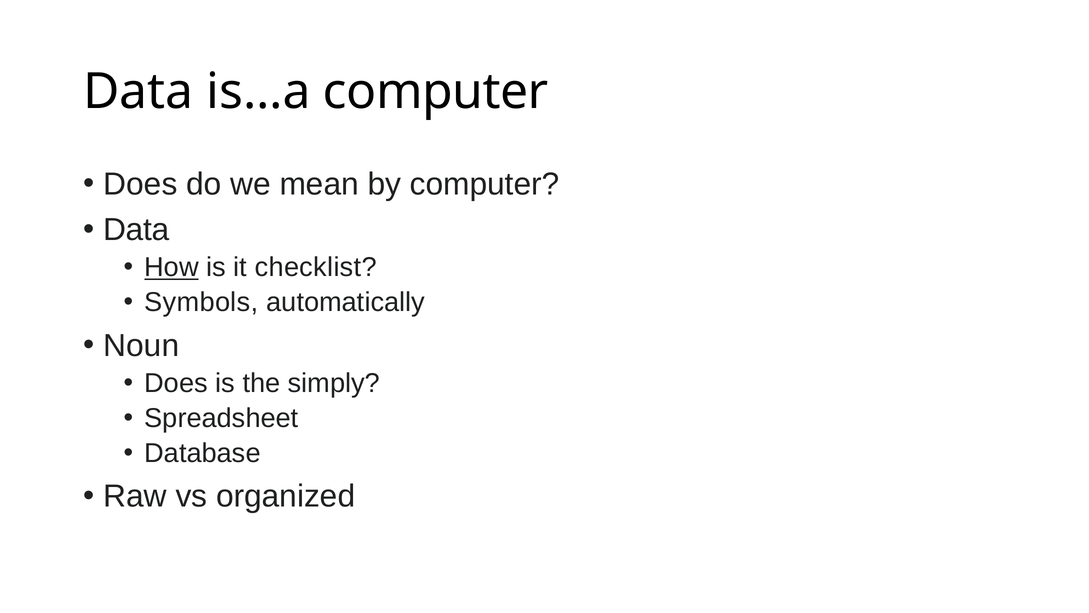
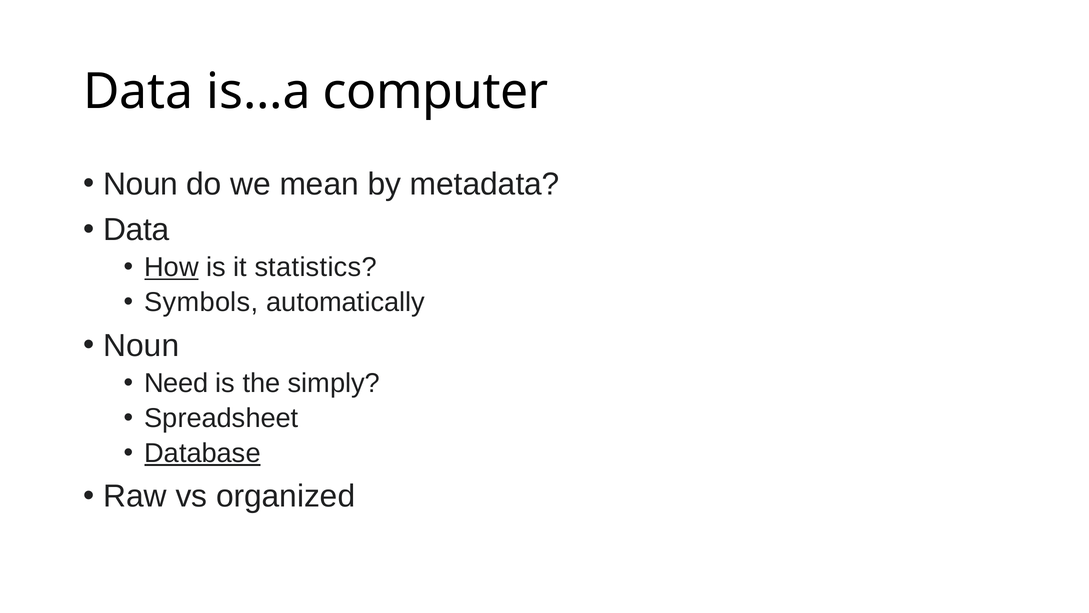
Does: Does -> Noun (141, 184)
by computer: computer -> metadata (485, 184)
checklist: checklist -> statistics (316, 267)
Does: Does -> Need (176, 383)
Database underline: none -> present (202, 453)
